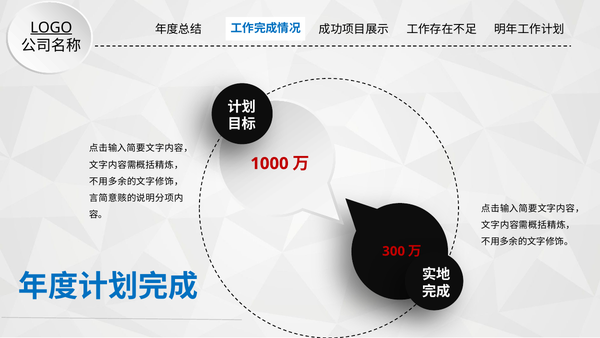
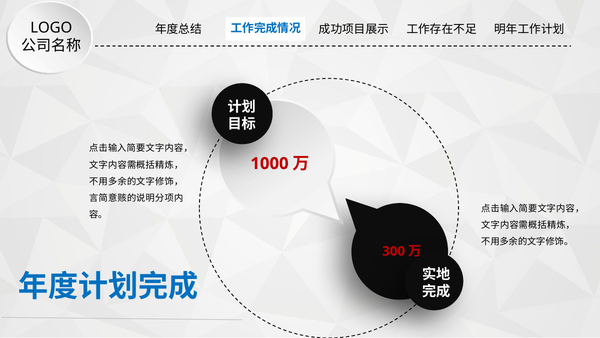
LOGO underline: present -> none (51, 28)
